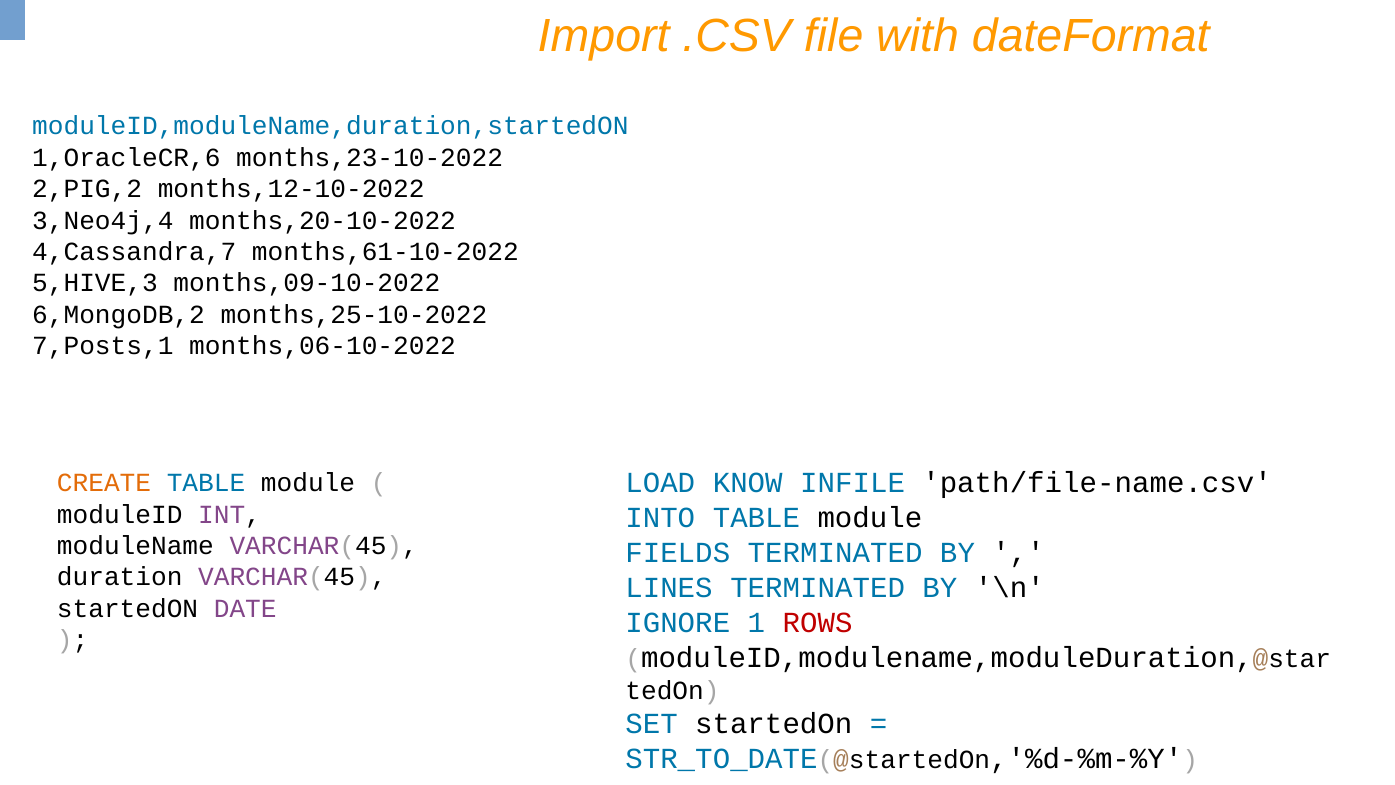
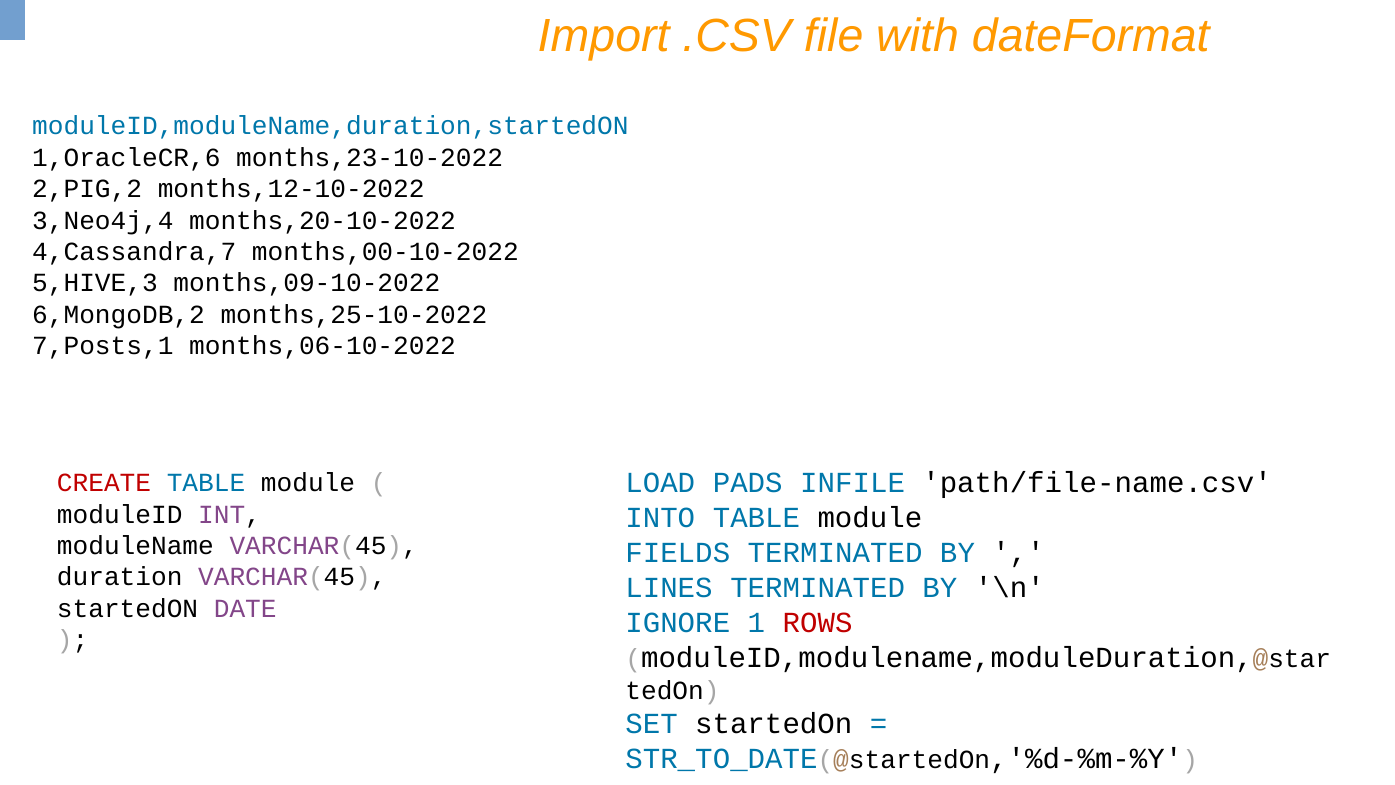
months,61-10-2022: months,61-10-2022 -> months,00-10-2022 (385, 252)
KNOW: KNOW -> PADS (748, 483)
CREATE colour: orange -> red (104, 483)
